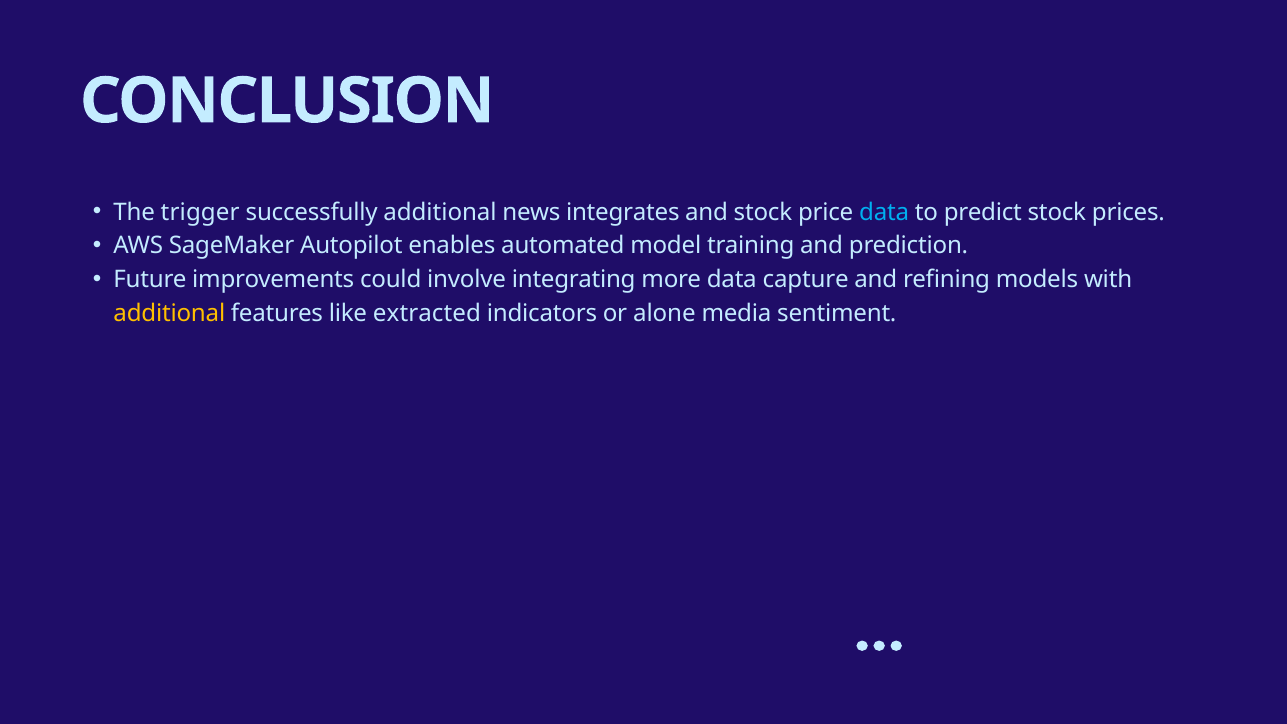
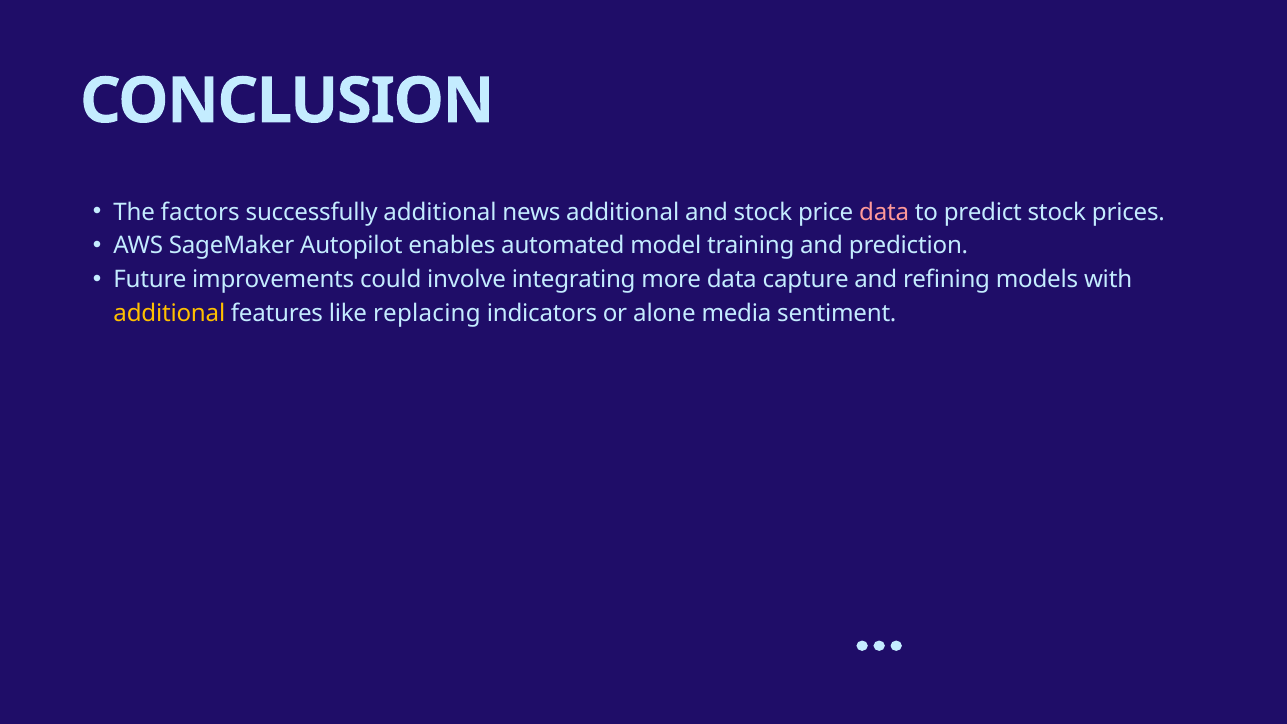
trigger: trigger -> factors (200, 212)
news integrates: integrates -> additional (623, 212)
data colour: light blue -> pink (884, 212)
extracted: extracted -> replacing (427, 313)
